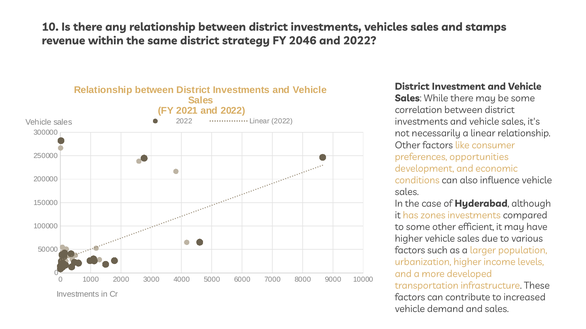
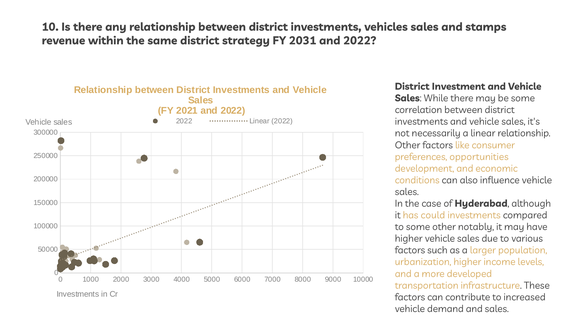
2046: 2046 -> 2031 (303, 41)
zones: zones -> could (433, 216)
efficient: efficient -> notably (476, 227)
